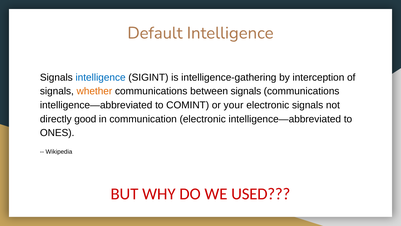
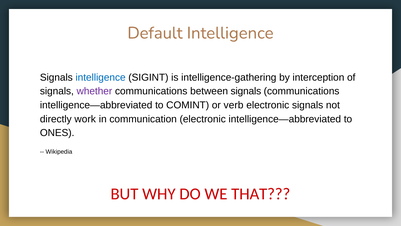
whether colour: orange -> purple (94, 91)
your: your -> verb (234, 105)
good: good -> work (85, 119)
USED: USED -> THAT (261, 193)
